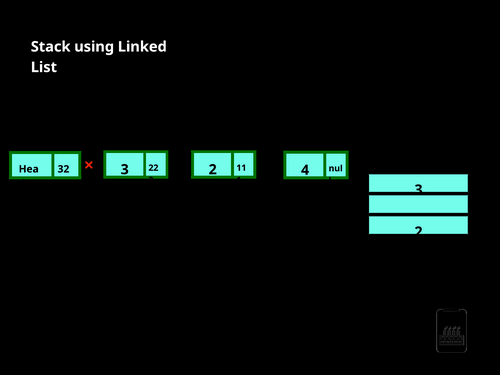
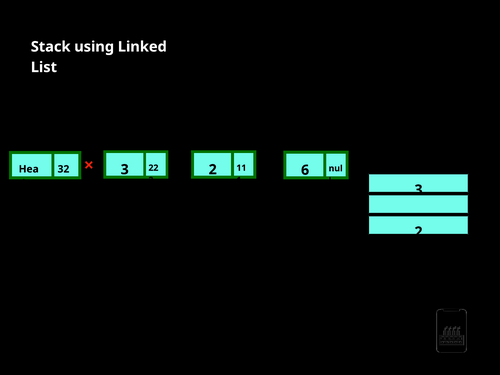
4: 4 -> 6 (305, 170)
